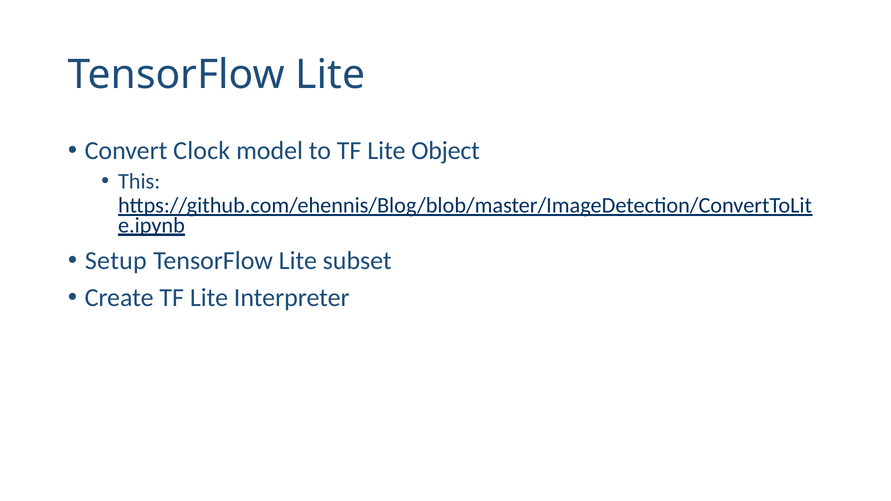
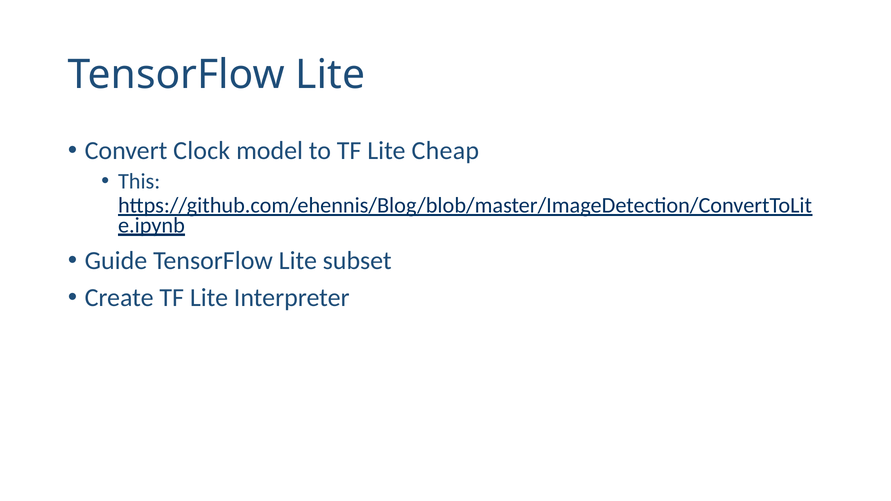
Object: Object -> Cheap (445, 151)
Setup: Setup -> Guide (116, 261)
